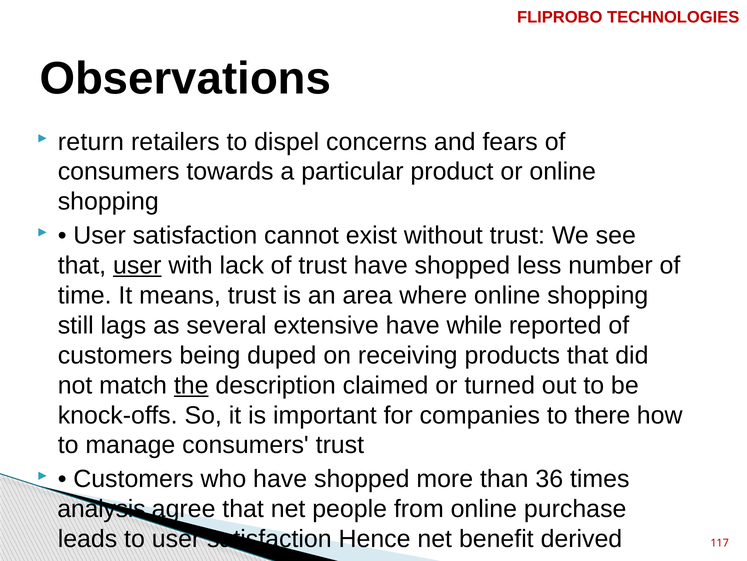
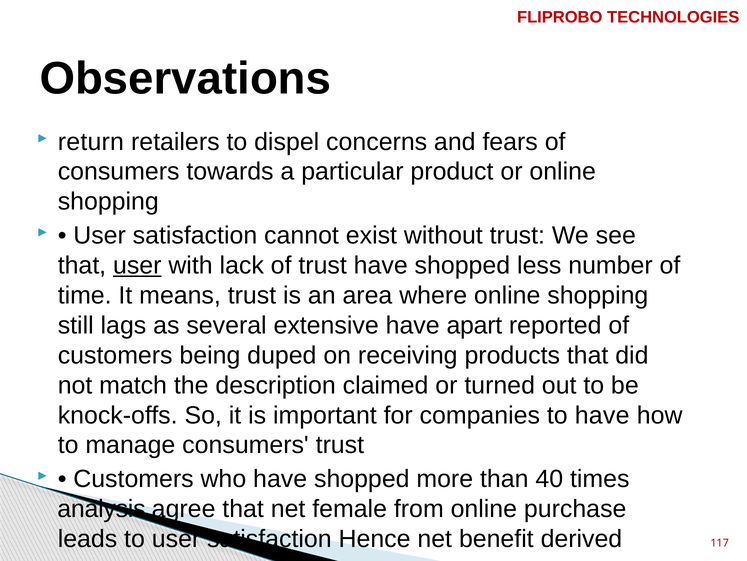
while: while -> apart (474, 325)
the underline: present -> none (191, 385)
to there: there -> have (602, 415)
36: 36 -> 40 (549, 479)
people: people -> female (350, 509)
